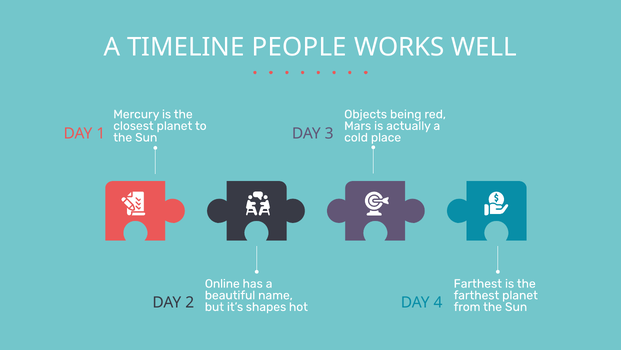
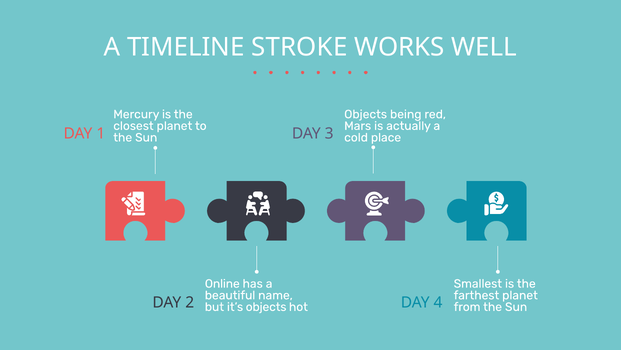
PEOPLE: PEOPLE -> STROKE (299, 47)
Farthest: Farthest -> Smallest (478, 283)
it’s shapes: shapes -> objects (266, 306)
